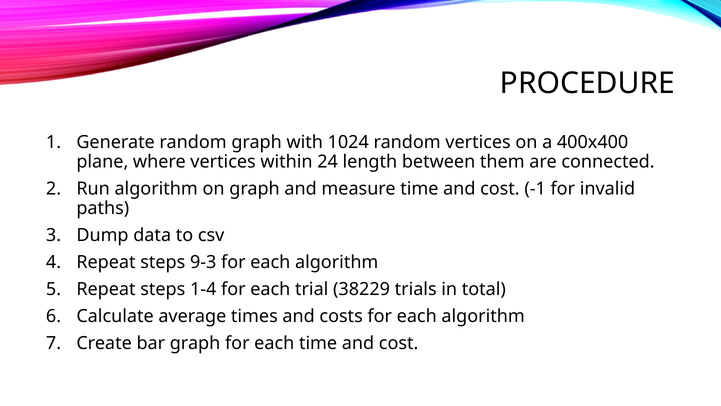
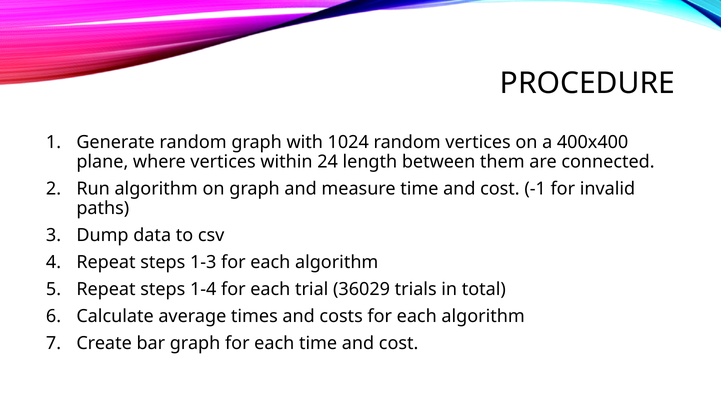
9-3: 9-3 -> 1-3 (203, 262)
38229: 38229 -> 36029 (362, 289)
